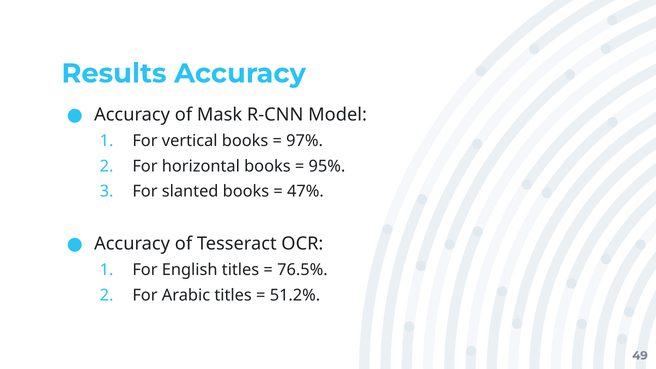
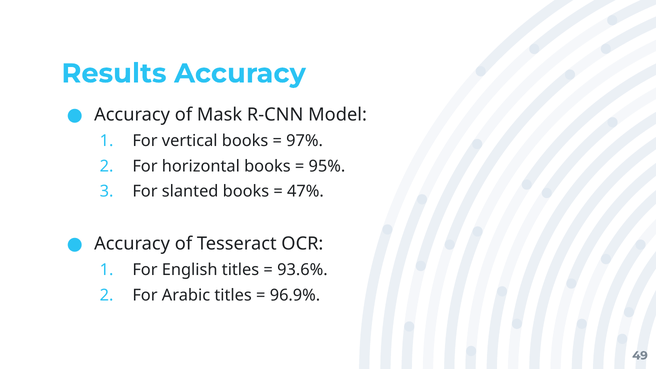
76.5%: 76.5% -> 93.6% (302, 270)
51.2%: 51.2% -> 96.9% (295, 295)
